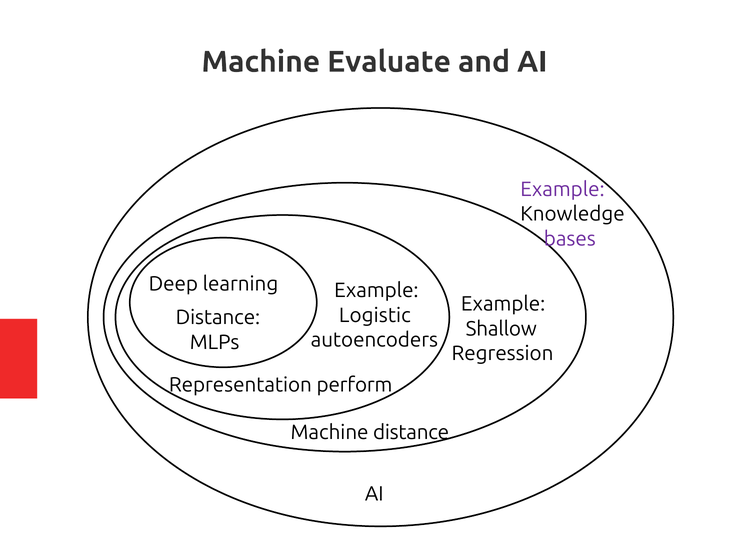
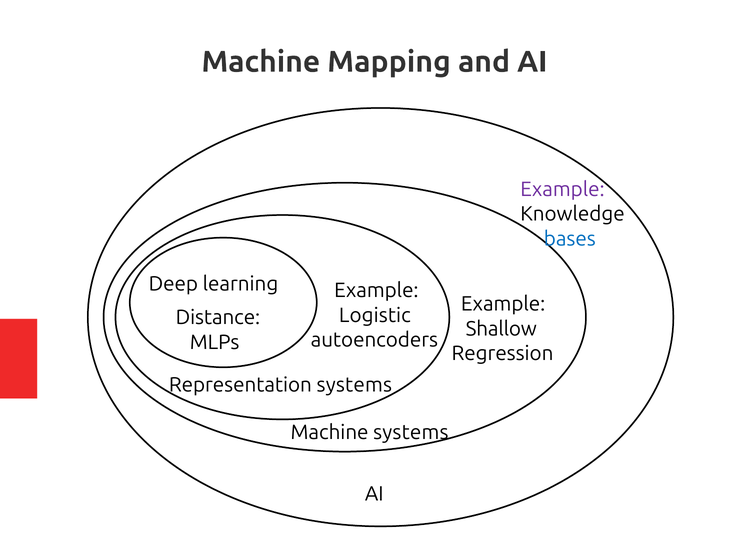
Evaluate: Evaluate -> Mapping (389, 62)
bases colour: purple -> blue (570, 239)
Representation perform: perform -> systems (354, 386)
Machine distance: distance -> systems (411, 433)
